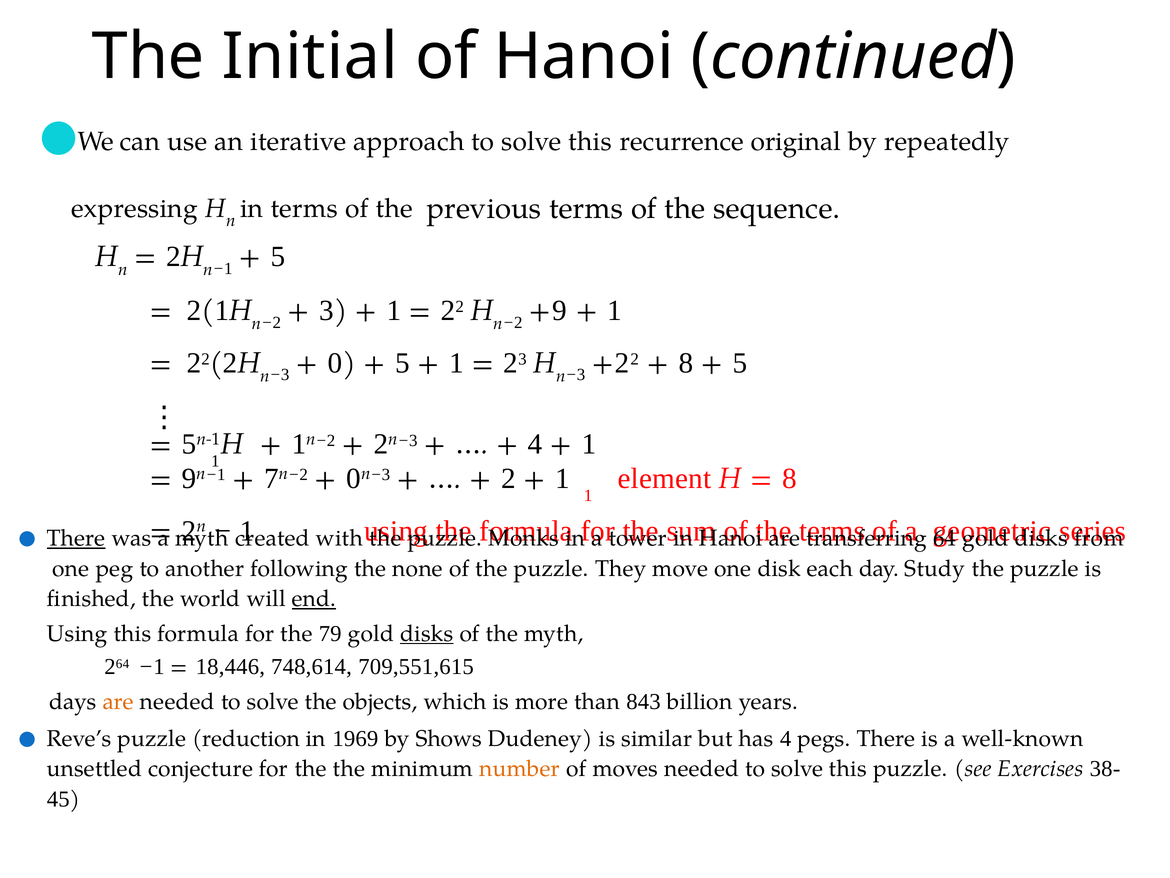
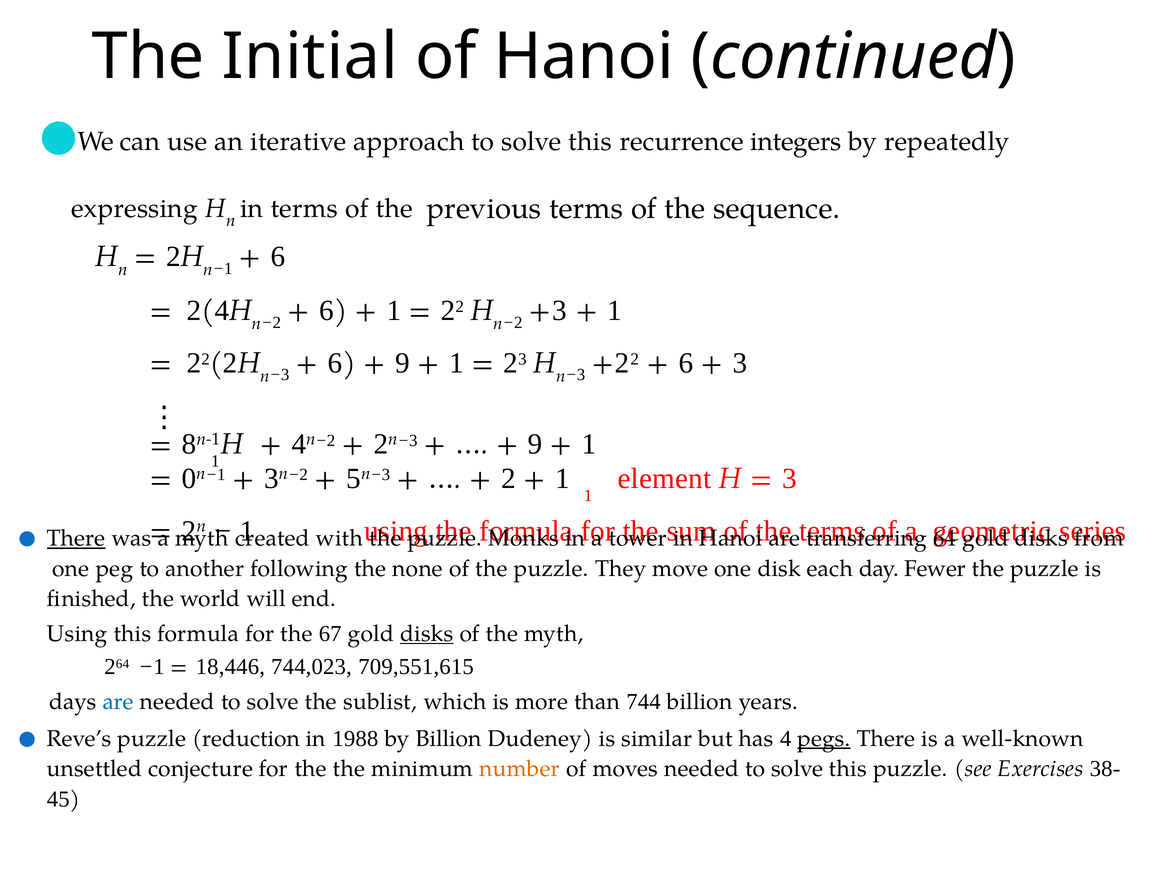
original: original -> integers (796, 141)
5: 5 -> 6 (278, 256)
1: 1 -> 4 (222, 310)
3: 3 -> 6 (327, 310)
9: 9 -> 3 (560, 310)
0: 0 -> 6 (335, 363)
5: 5 -> 9 (403, 363)
8: 8 -> 6 (686, 363)
5: 5 -> 3 (740, 363)
5: 5 -> 8 (189, 444)
1: 1 -> 4 (299, 444)
4: 4 -> 9 (535, 444)
9: 9 -> 0 (189, 478)
7: 7 -> 3 (271, 478)
0: 0 -> 5 (354, 478)
8: 8 -> 3 (790, 478)
Study: Study -> Fewer (935, 568)
end underline: present -> none (314, 599)
79: 79 -> 67 (330, 633)
748,614: 748,614 -> 744,023 (311, 667)
are colour: orange -> blue (118, 701)
objects: objects -> sublist (380, 701)
843: 843 -> 744 (643, 701)
1969: 1969 -> 1988 (355, 738)
by Shows: Shows -> Billion (449, 738)
pegs underline: none -> present (824, 738)
